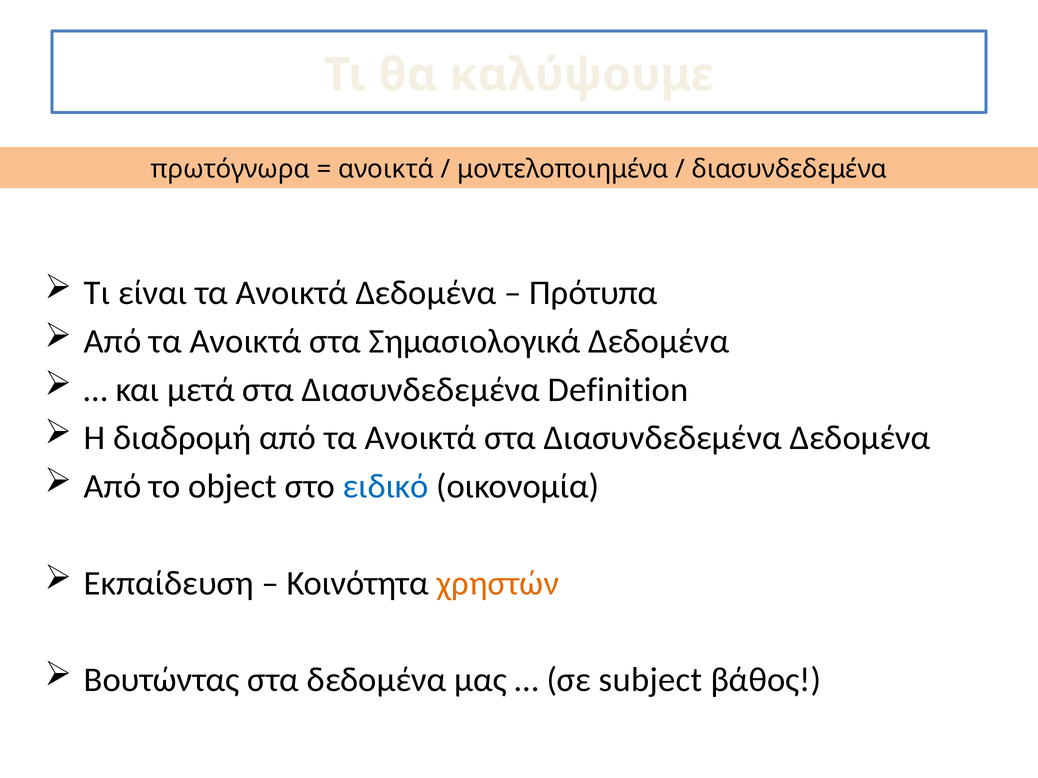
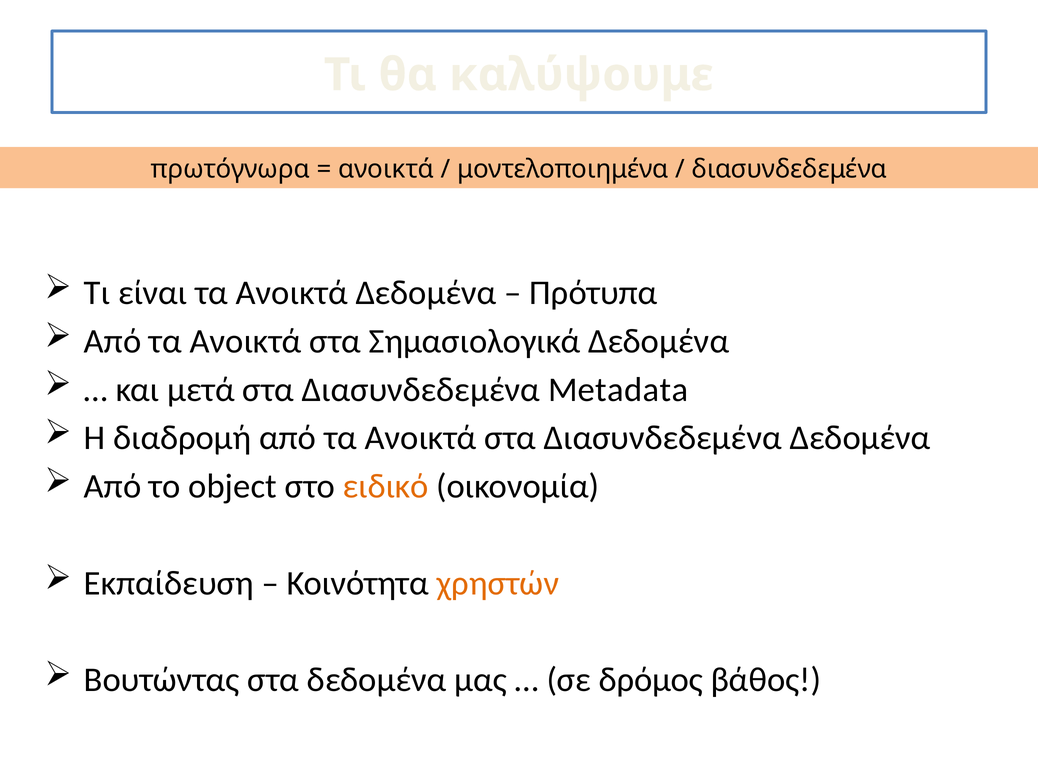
Definition: Definition -> Metadata (618, 390)
ειδικό colour: blue -> orange (386, 487)
subject: subject -> δρόμος (651, 680)
